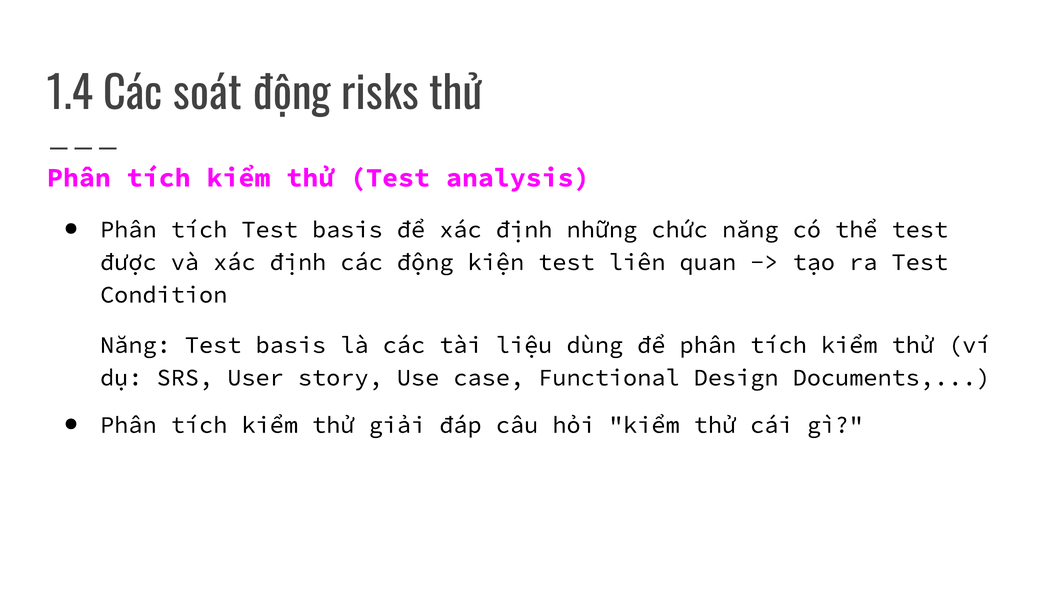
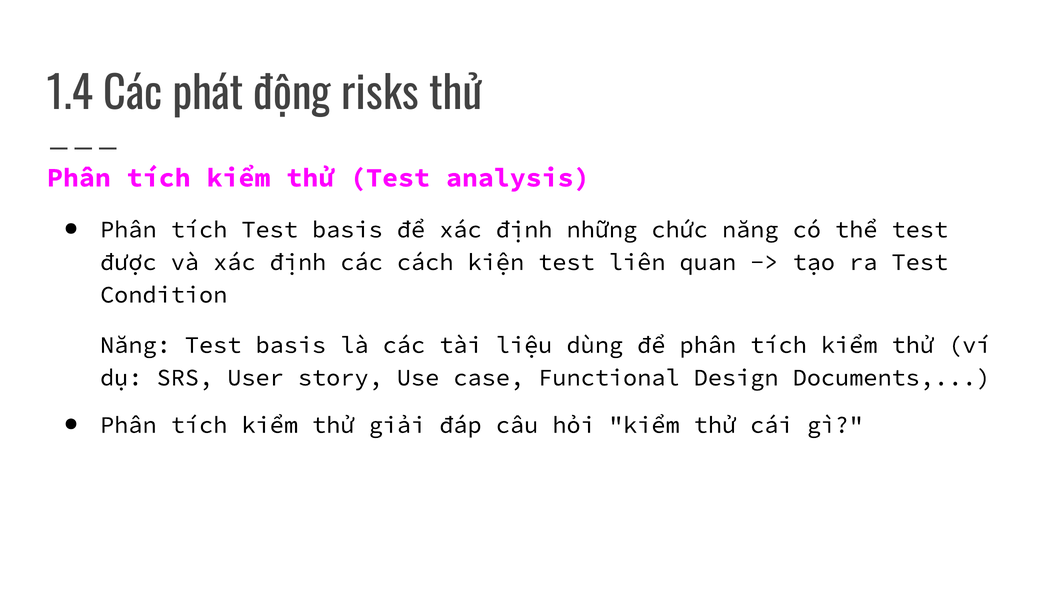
soát: soát -> phát (208, 95)
các động: động -> cách (425, 262)
